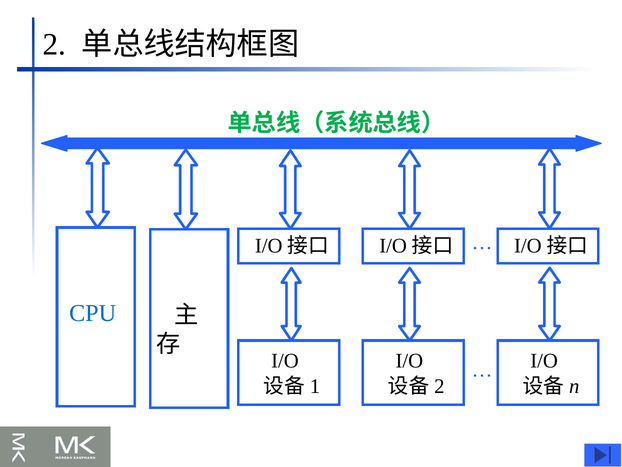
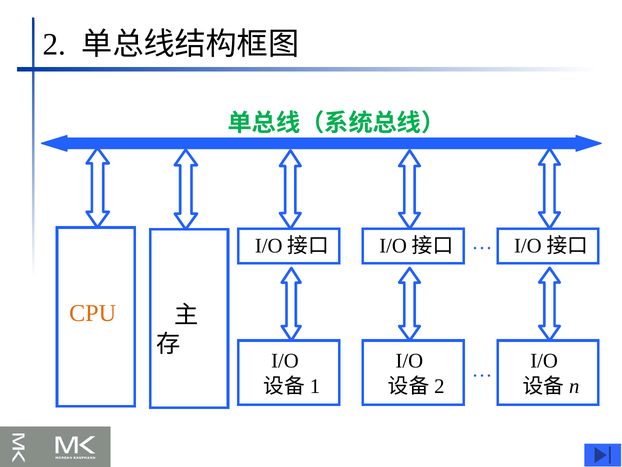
CPU colour: blue -> orange (93, 313)
